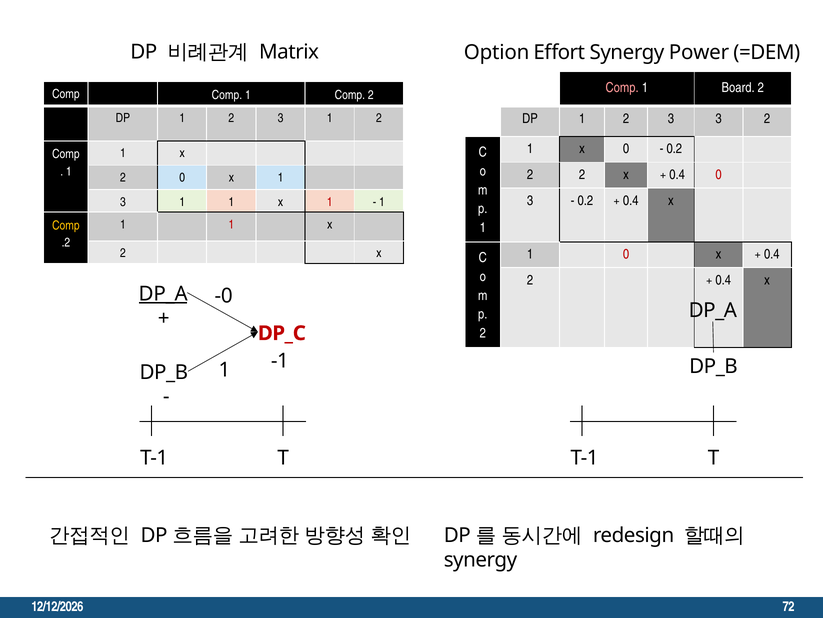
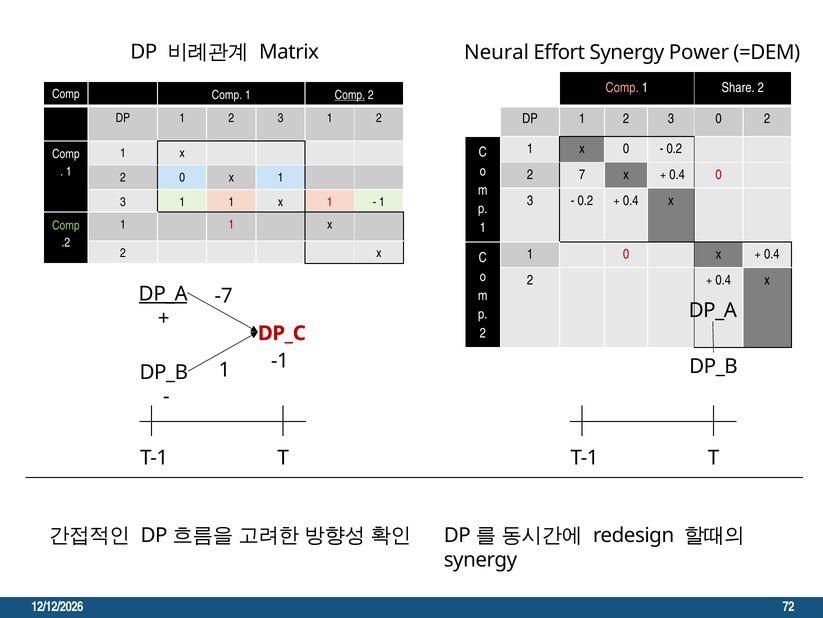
Option: Option -> Neural (497, 52)
Board: Board -> Share (738, 88)
Comp underline: none -> present (350, 95)
3 3: 3 -> 0 (719, 118)
2 2: 2 -> 7 (582, 175)
Comp colour: yellow -> light green (66, 225)
-0: -0 -> -7 (224, 295)
